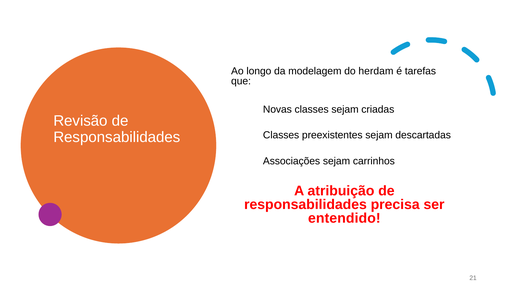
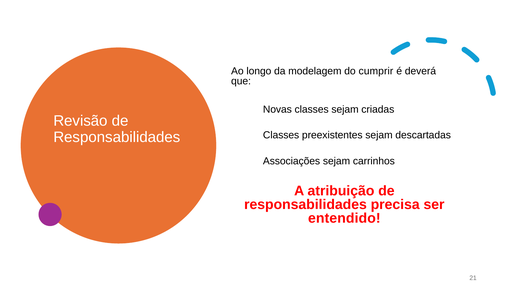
herdam: herdam -> cumprir (376, 71)
tarefas: tarefas -> deverá (420, 71)
